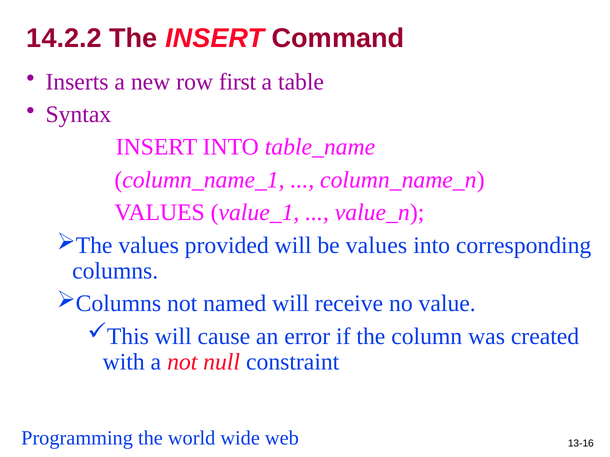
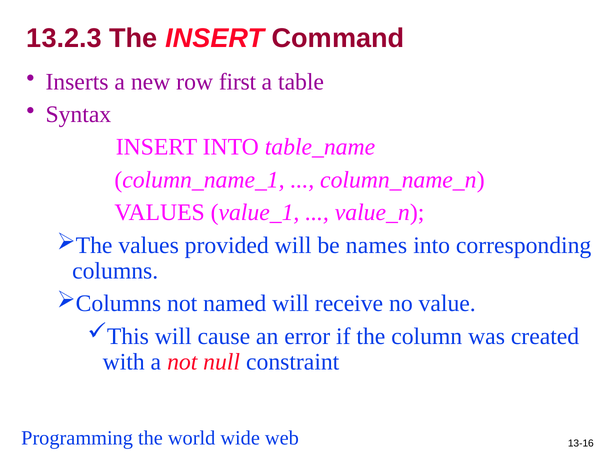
14.2.2: 14.2.2 -> 13.2.3 (64, 38)
be values: values -> names (376, 245)
